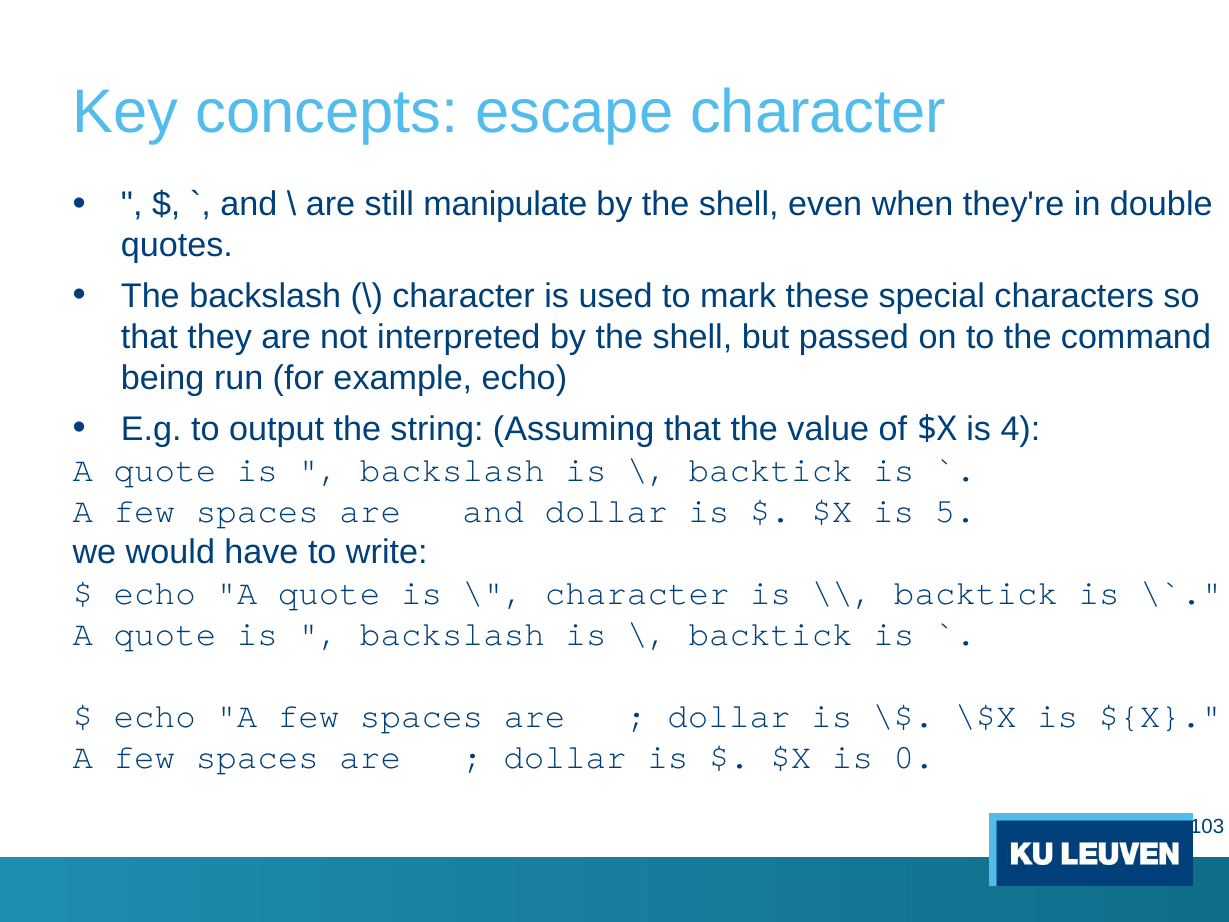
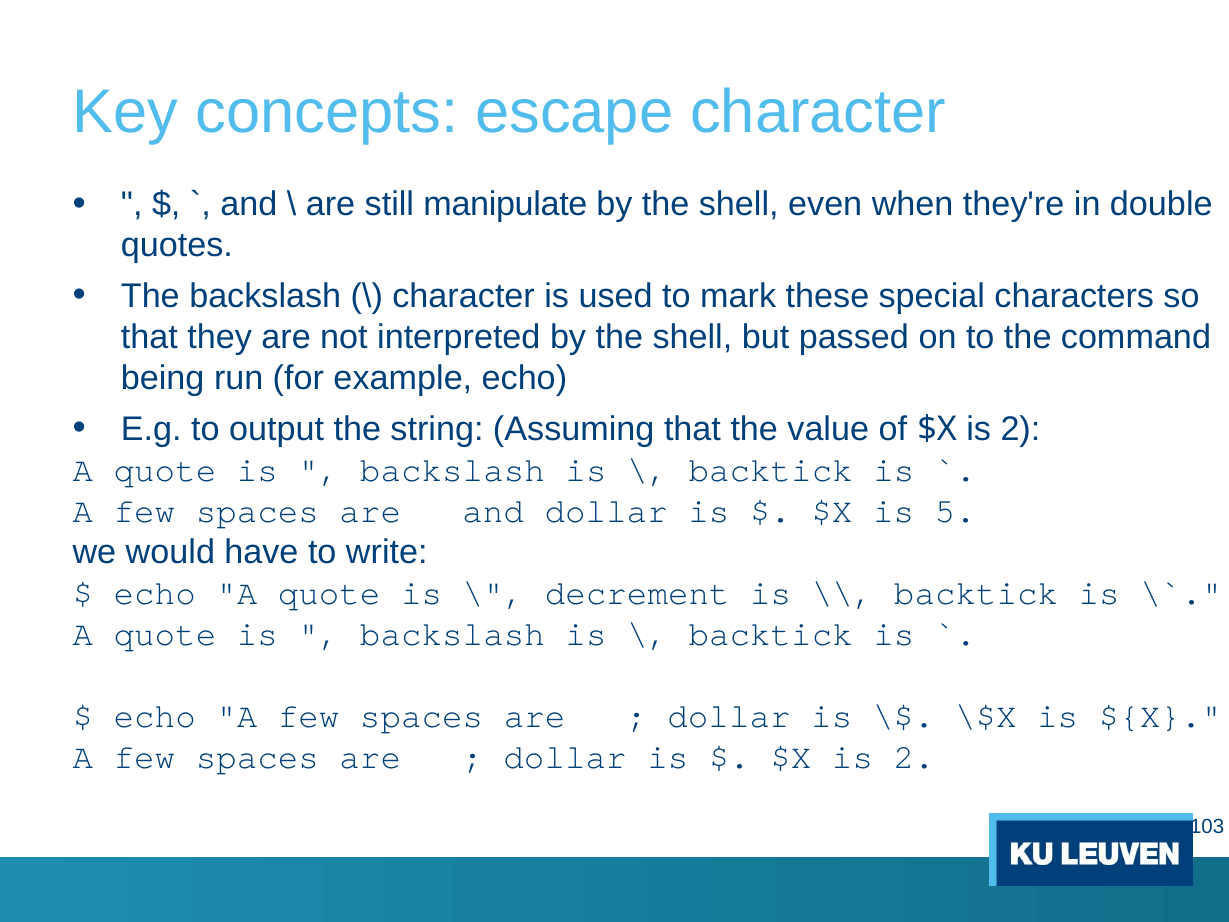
of $X is 4: 4 -> 2 (1020, 429)
character: character -> decrement (637, 593)
0: 0 -> 2 (914, 757)
